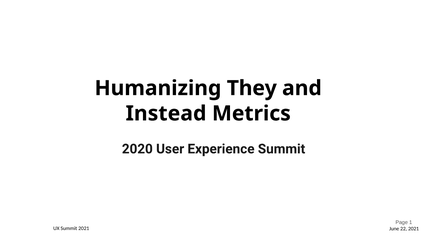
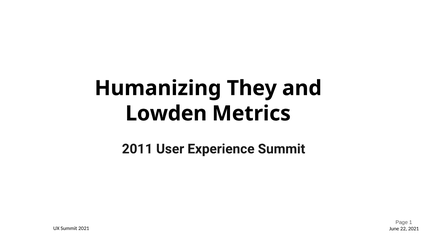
Instead: Instead -> Lowden (166, 114)
2020: 2020 -> 2011 (137, 149)
